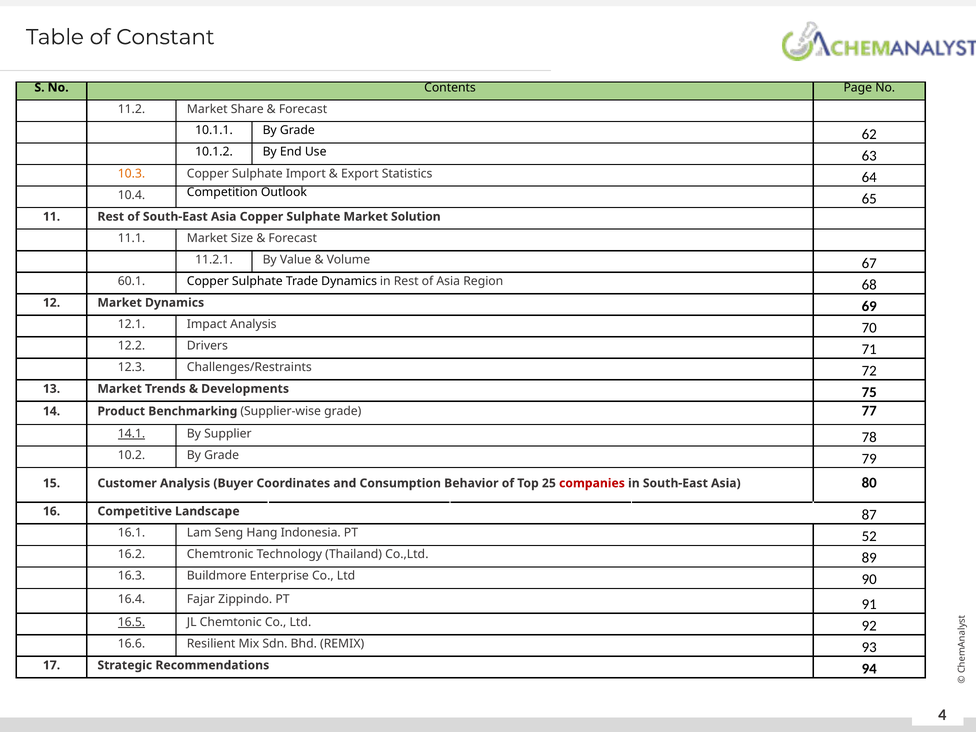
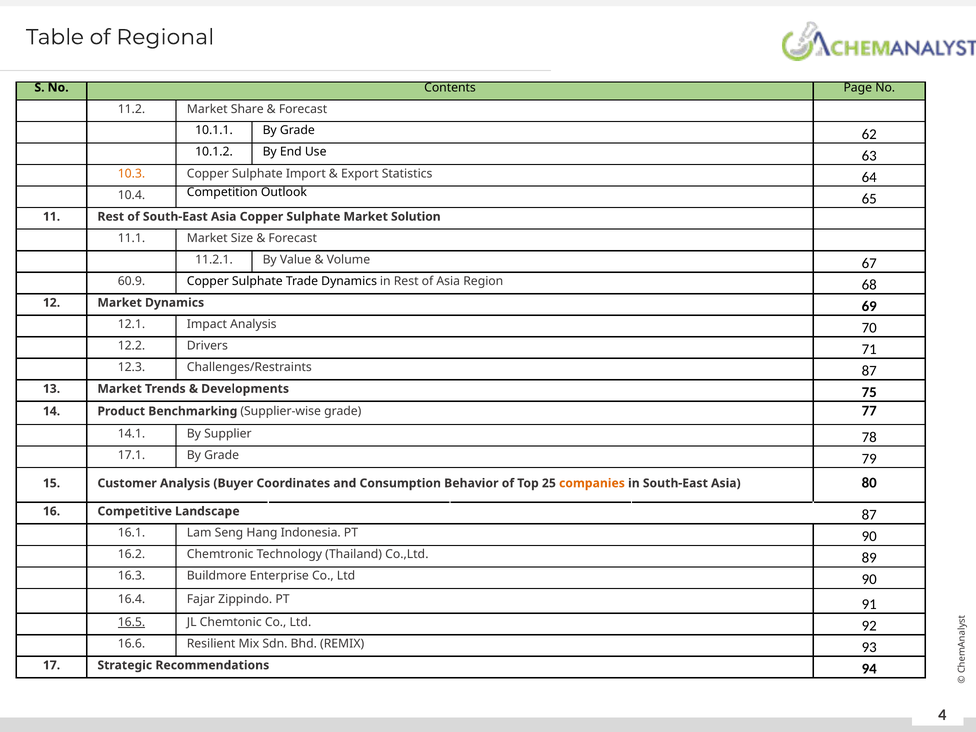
Constant: Constant -> Regional (165, 37)
60.1: 60.1 -> 60.9 (131, 281)
Challenges/Restraints 72: 72 -> 87 (869, 371)
14.1 underline: present -> none (131, 434)
10.2: 10.2 -> 17.1 (131, 455)
companies colour: red -> orange (592, 483)
PT 52: 52 -> 90 (869, 536)
